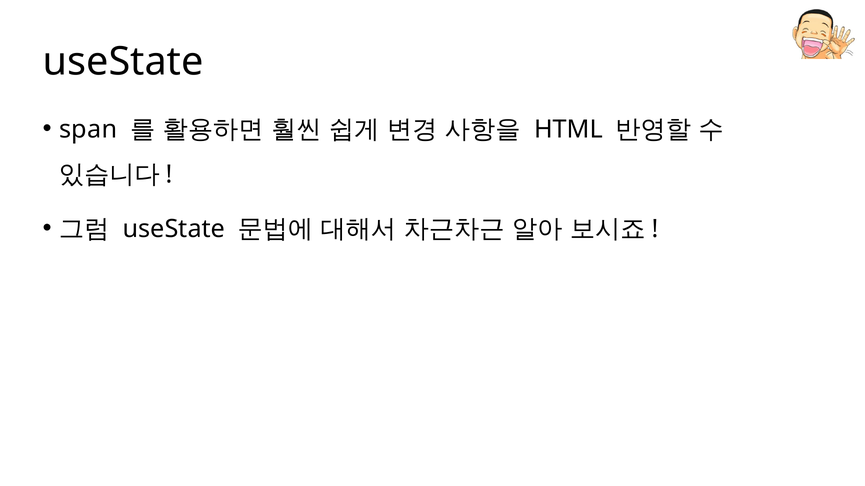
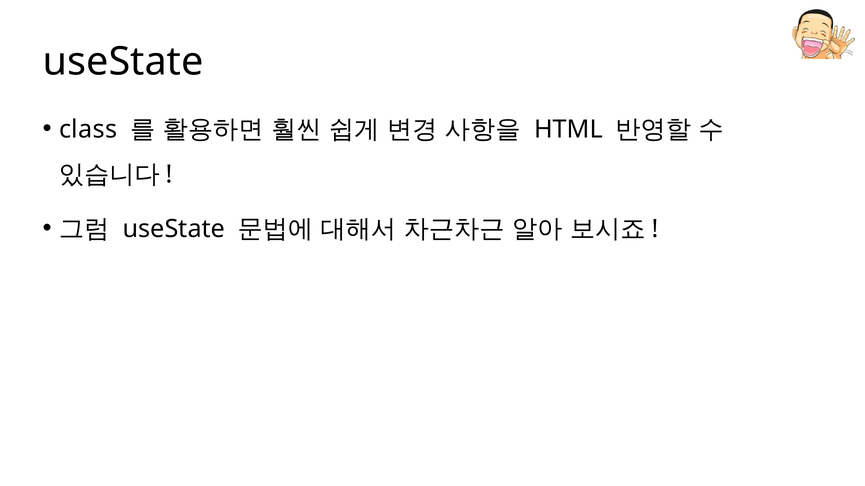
span: span -> class (88, 129)
